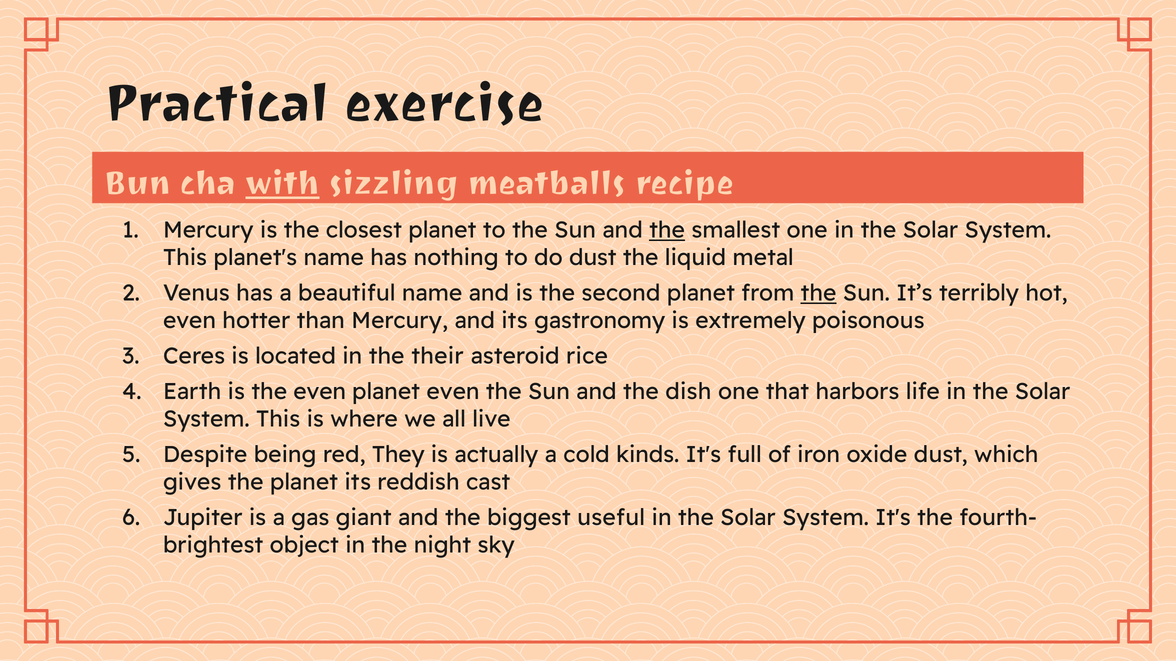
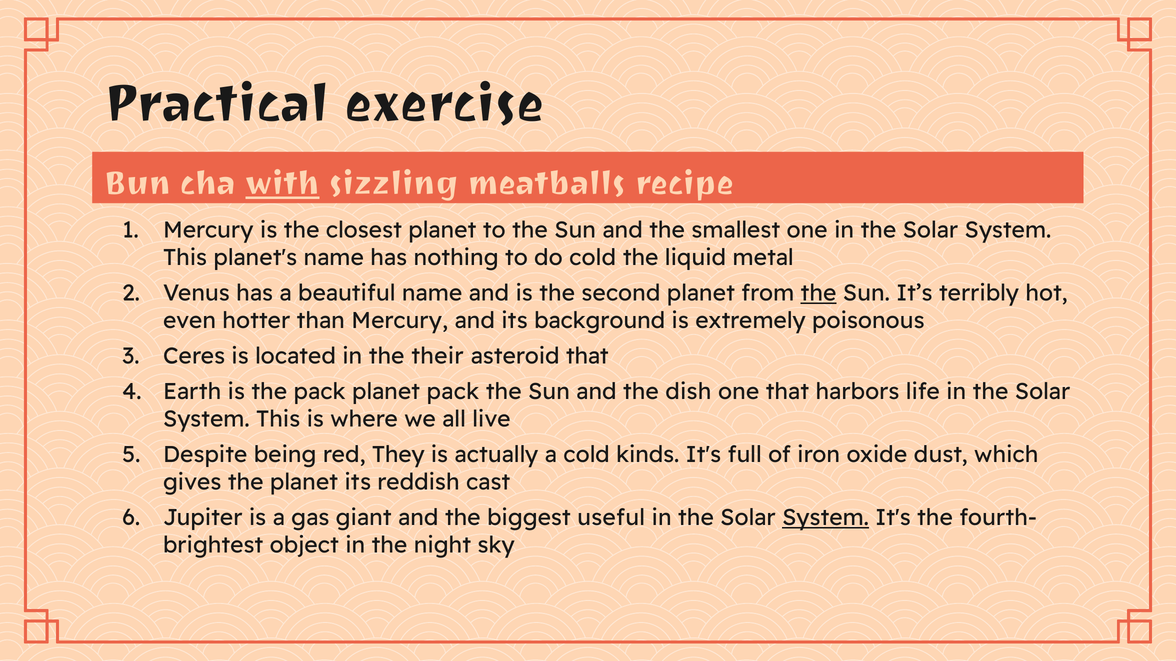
the underline: present -> none (667, 230)
do dust: dust -> cold (593, 258)
gastronomy: gastronomy -> background (600, 321)
asteroid rice: rice -> that (587, 357)
the even: even -> pack (320, 392)
planet even: even -> pack (453, 392)
System underline: none -> present (826, 518)
